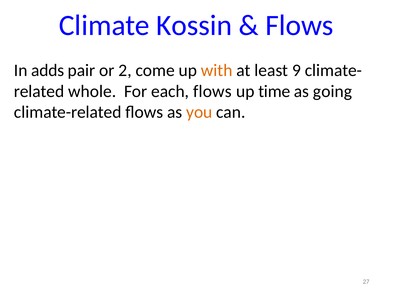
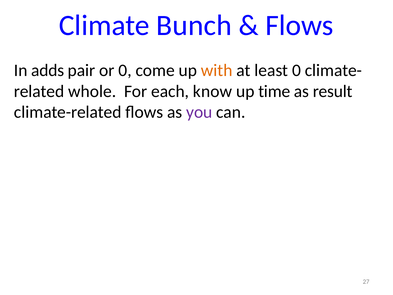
Kossin: Kossin -> Bunch (194, 25)
or 2: 2 -> 0 (125, 70)
least 9: 9 -> 0 (296, 70)
each flows: flows -> know (213, 91)
going: going -> result (333, 91)
you colour: orange -> purple (199, 112)
